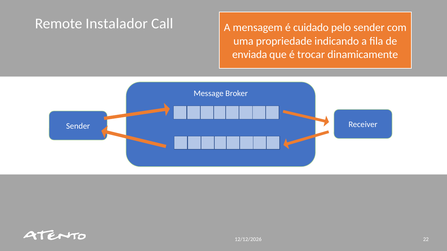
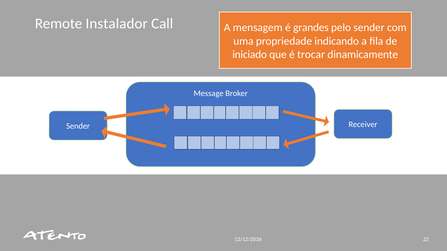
cuidado: cuidado -> grandes (311, 28)
enviada: enviada -> iniciado (250, 54)
